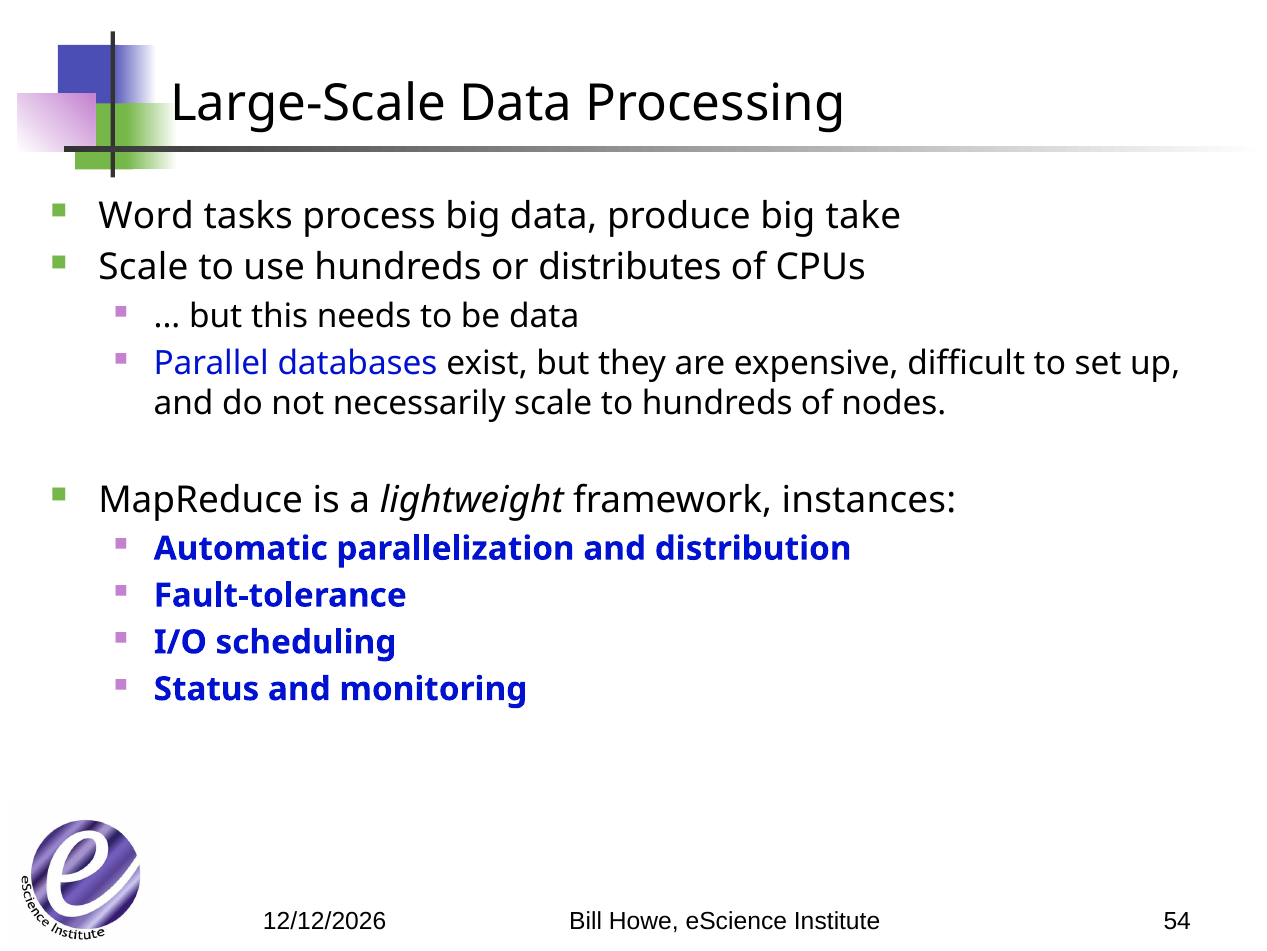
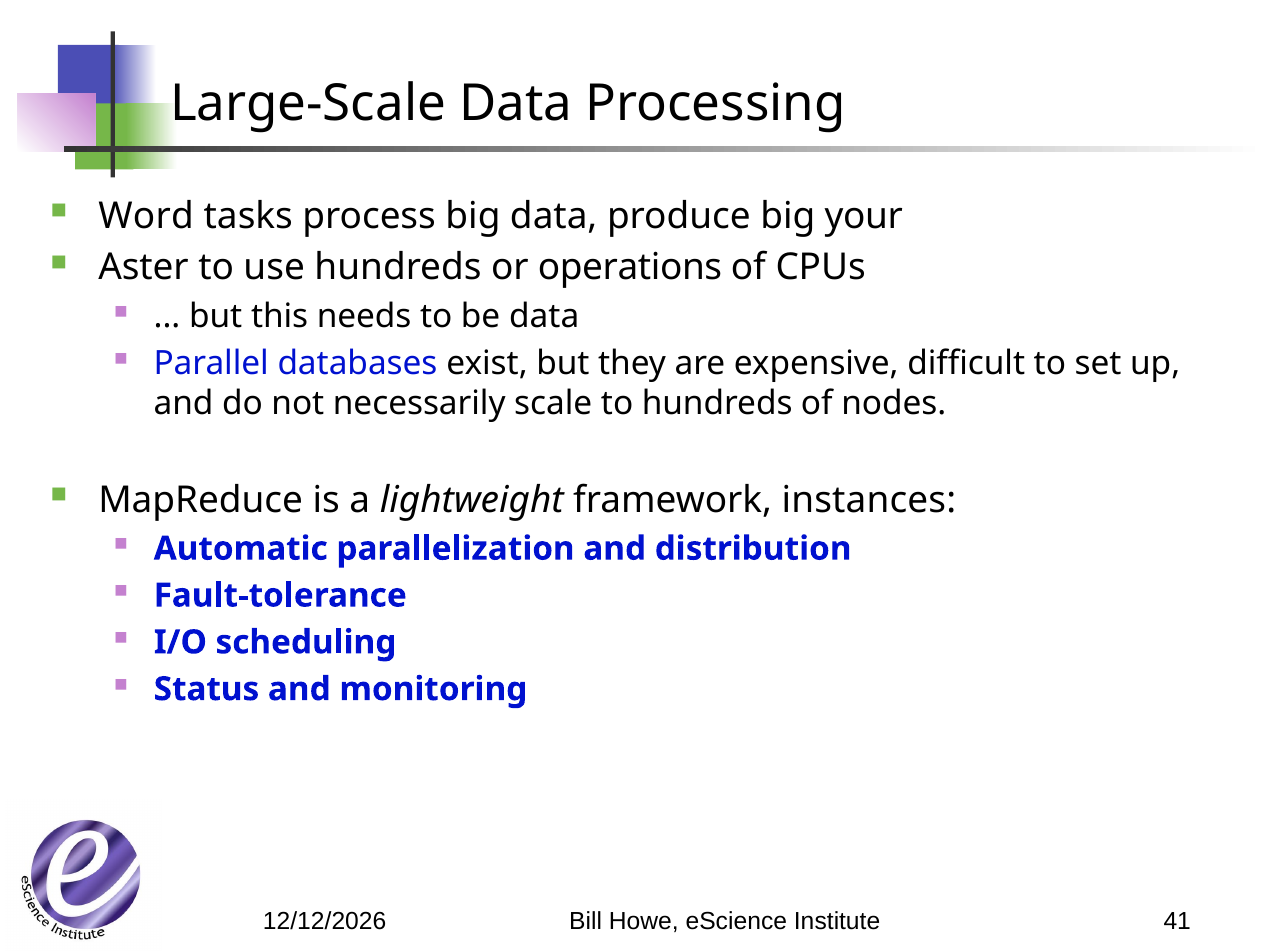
take: take -> your (864, 216)
Scale: Scale -> Aster (144, 267)
distributes: distributes -> operations (630, 267)
54: 54 -> 41 (1177, 920)
